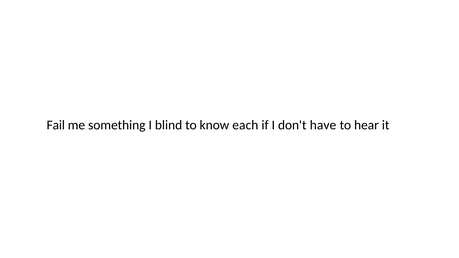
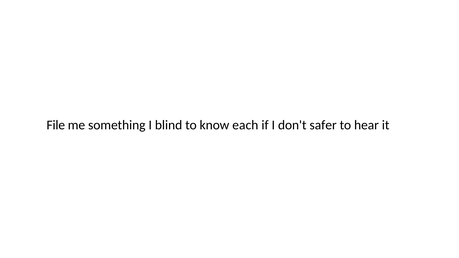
Fail: Fail -> File (56, 125)
have: have -> safer (323, 125)
